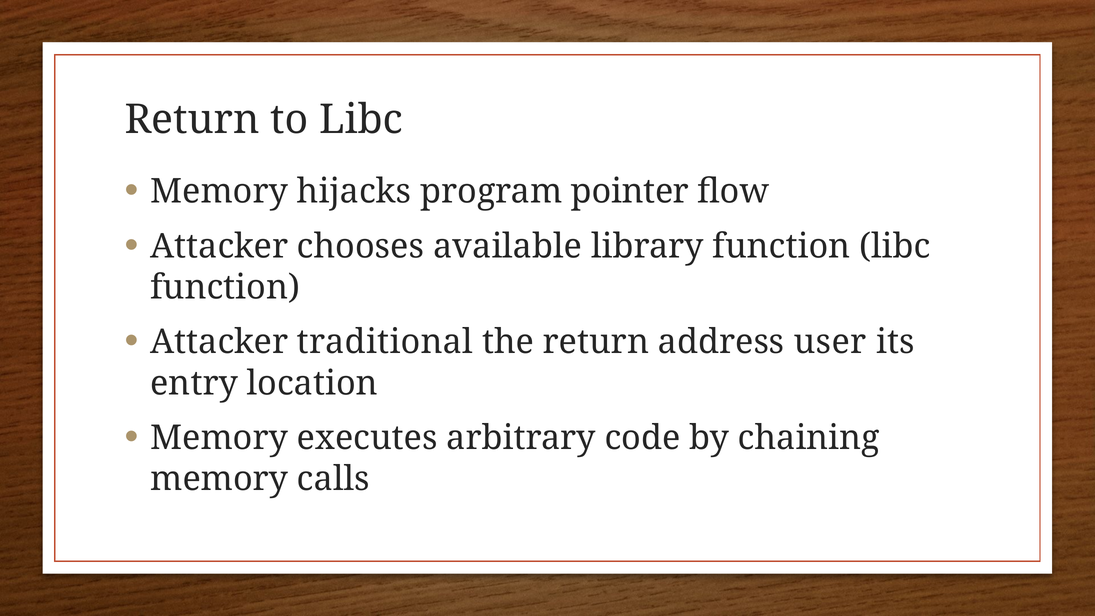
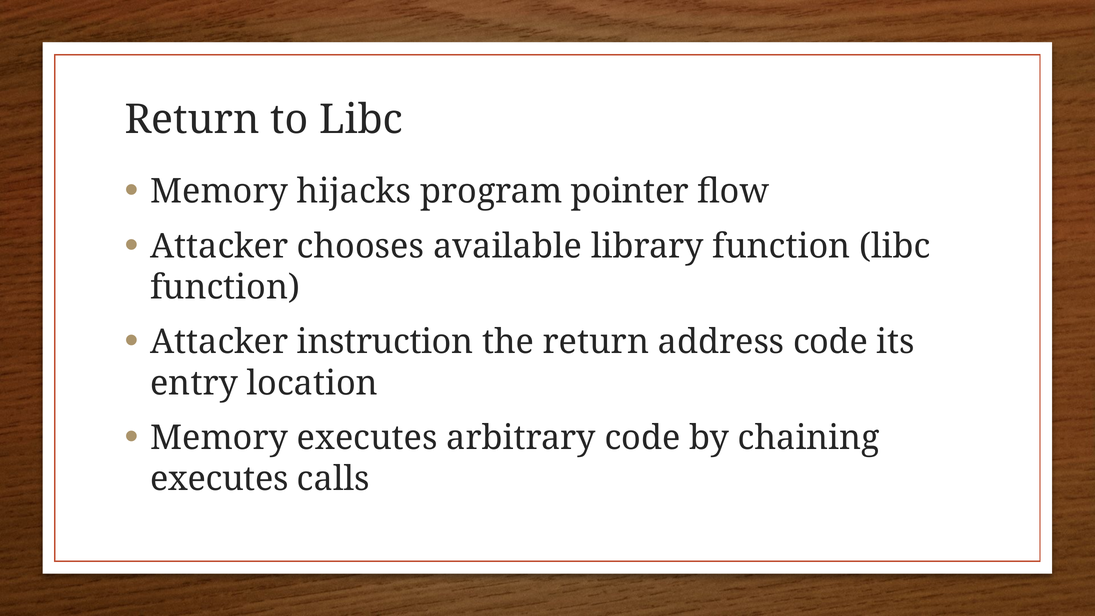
traditional: traditional -> instruction (385, 342)
address user: user -> code (830, 342)
memory: memory -> executes (219, 479)
